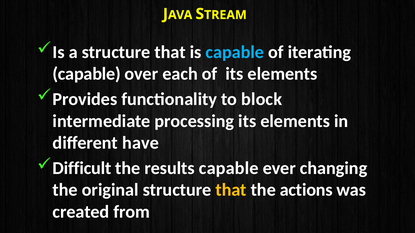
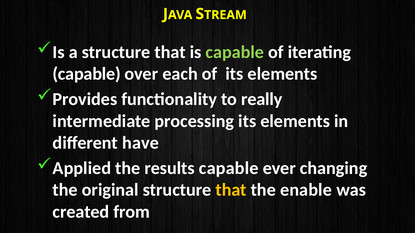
capable colour: light blue -> light green (235, 52)
block: block -> really (262, 100)
Difficult: Difficult -> Applied (82, 169)
actions: actions -> enable (306, 190)
